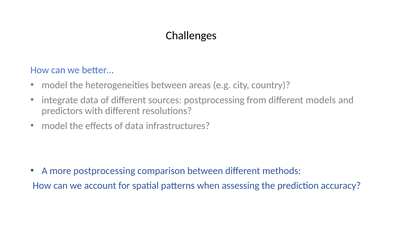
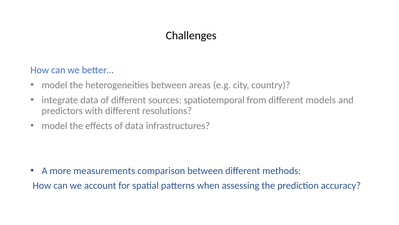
sources postprocessing: postprocessing -> spatiotemporal (214, 100)
more postprocessing: postprocessing -> measurements (104, 170)
